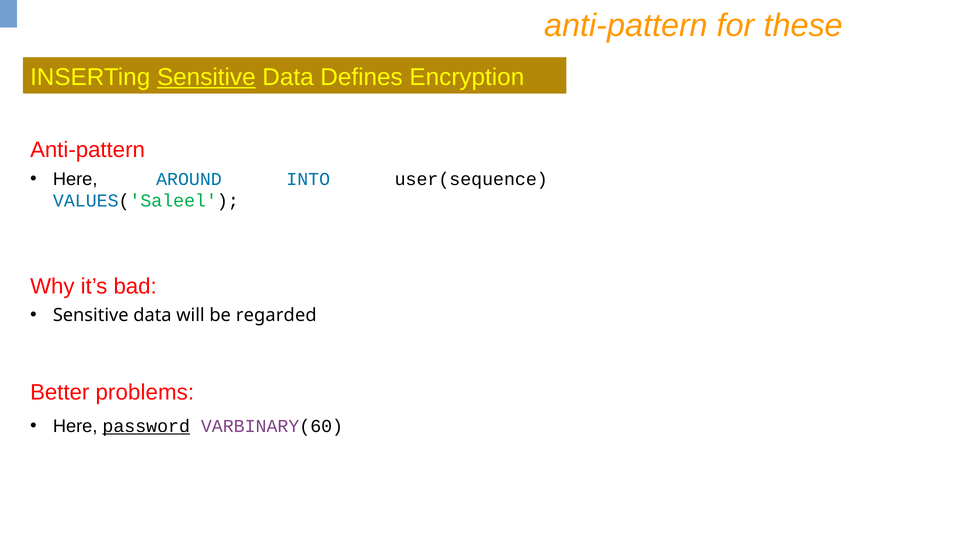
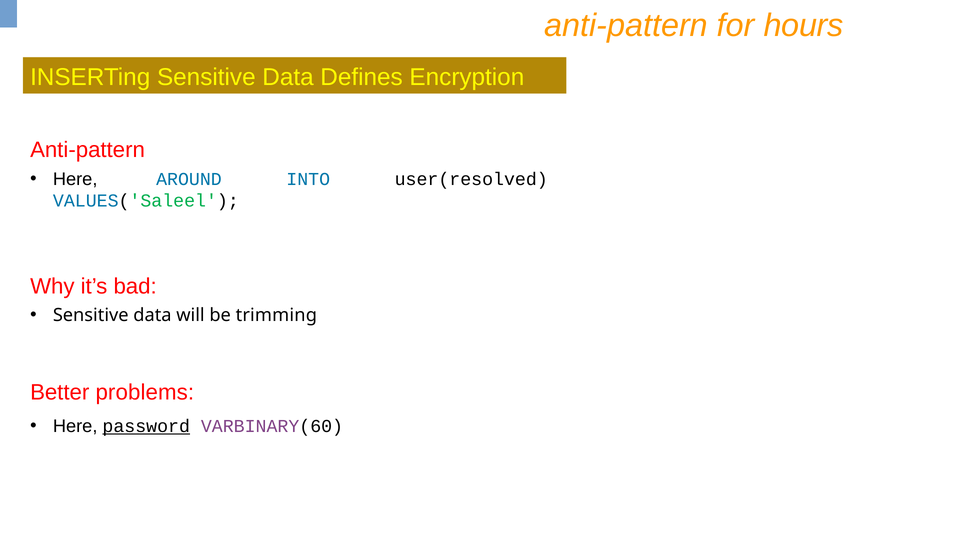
these: these -> hours (804, 25)
Sensitive underline: present -> none (206, 77)
user(sequence: user(sequence -> user(resolved (471, 179)
regarded: regarded -> trimming (276, 315)
